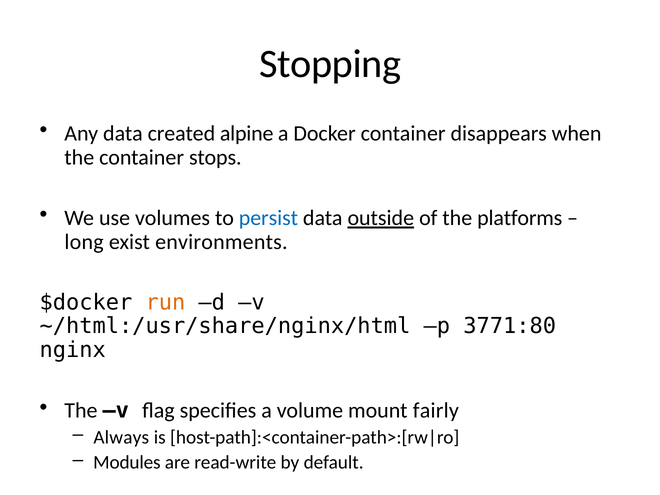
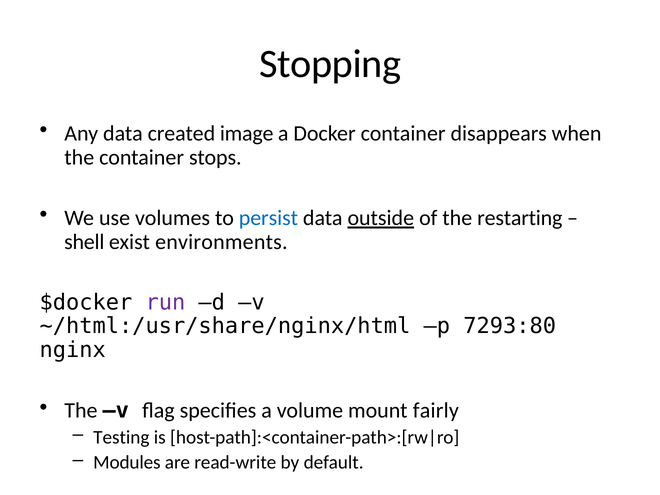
alpine: alpine -> image (247, 134)
platforms: platforms -> restarting (520, 218)
long: long -> shell (84, 242)
run colour: orange -> purple (165, 302)
3771:80: 3771:80 -> 7293:80 (510, 326)
Always: Always -> Testing (121, 437)
